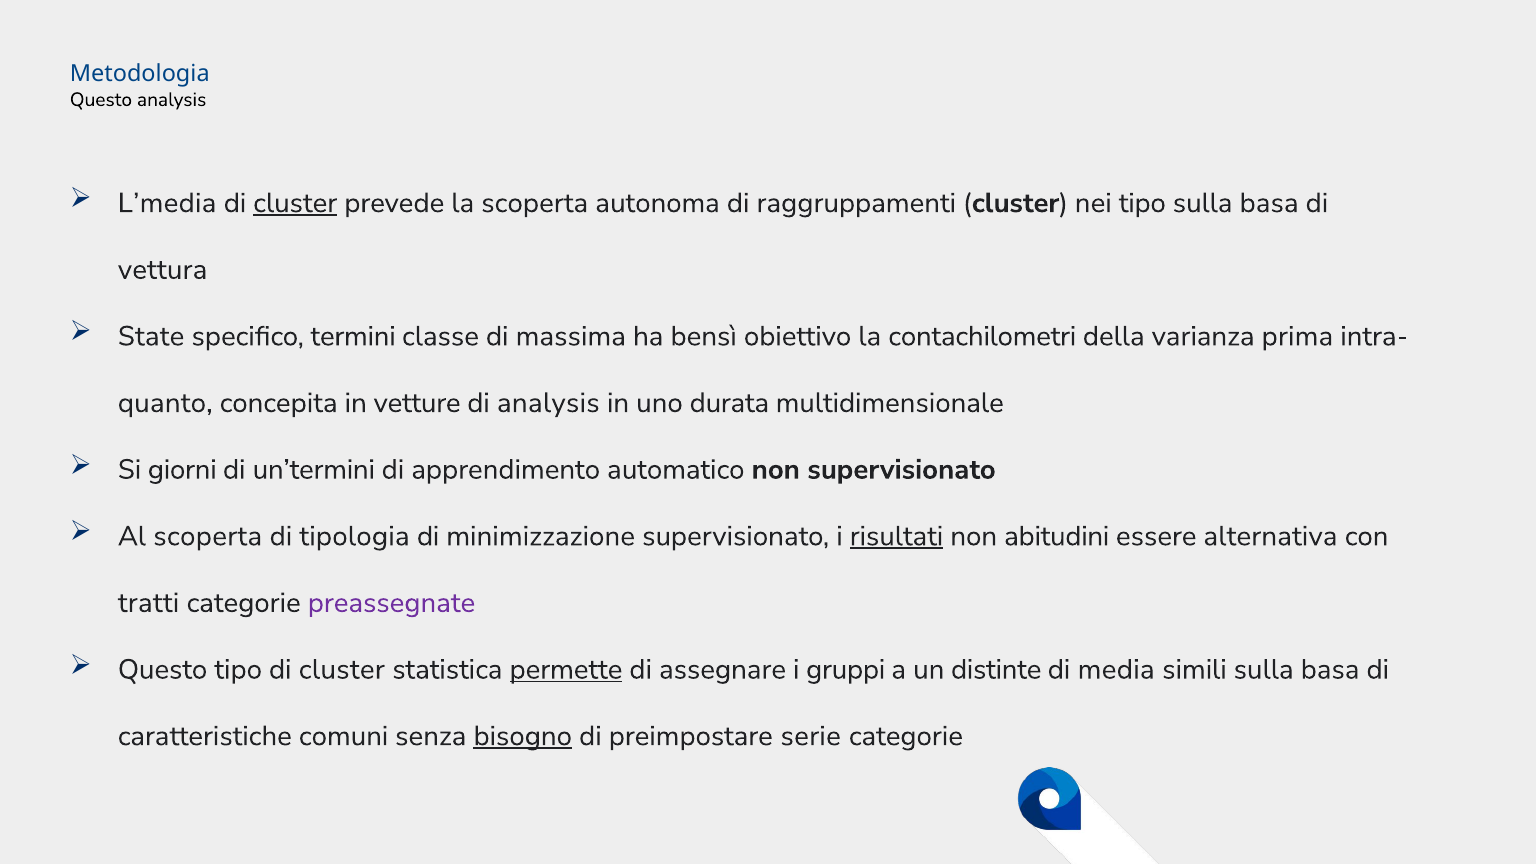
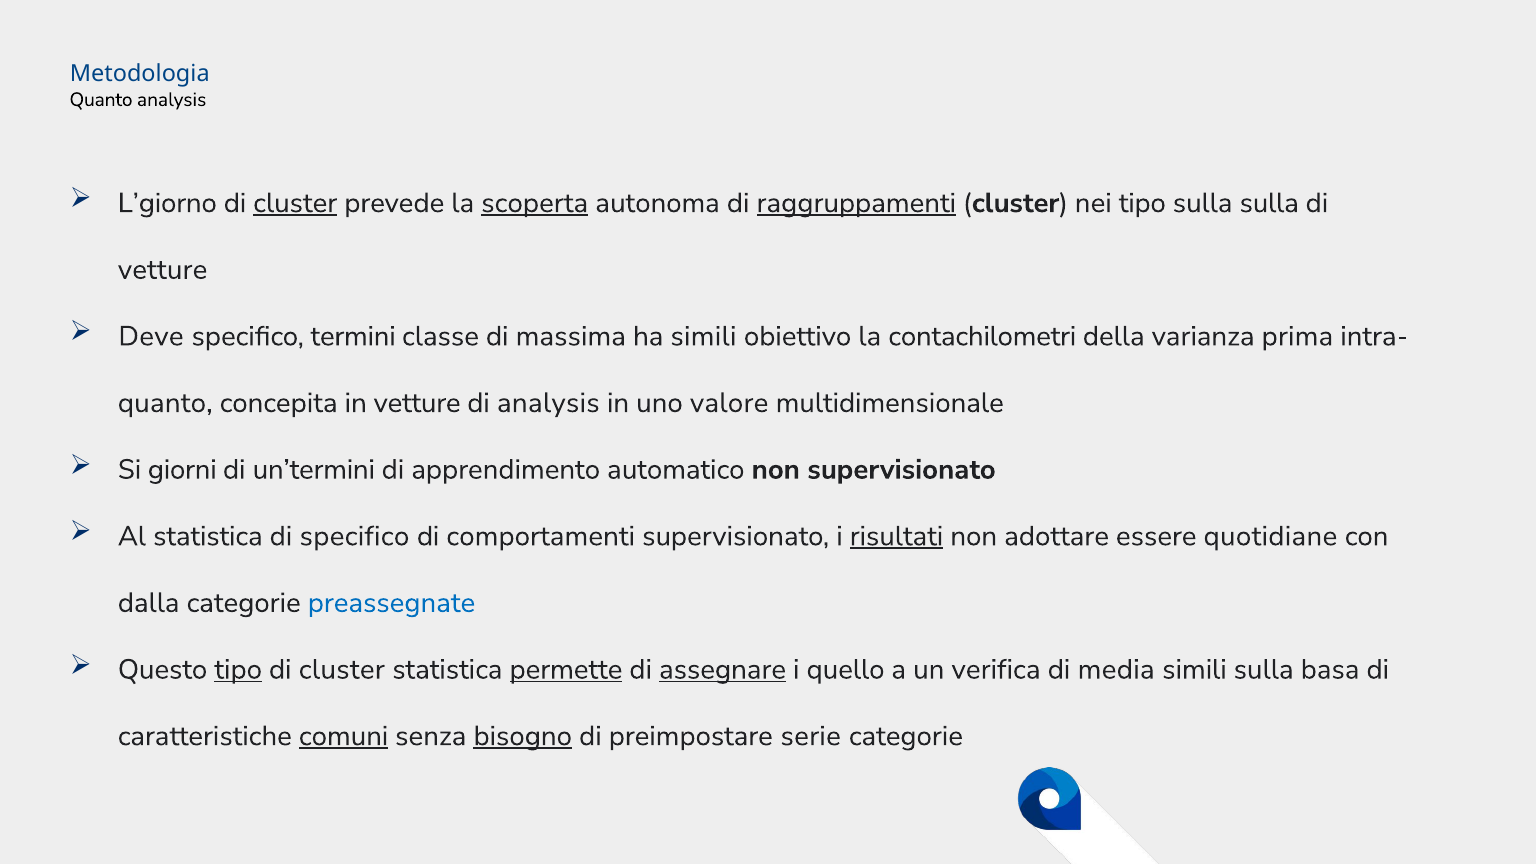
Questo: Questo -> Quanto (101, 100)
L’media: L’media -> L’giorno (167, 203)
scoperta underline: none -> present (535, 203)
raggruppamenti underline: none -> present (856, 203)
basa: basa -> sulla (1269, 203)
vettura: vettura -> vetture (163, 270)
State: State -> Deve (151, 336)
ha bensì: bensì -> simili (703, 336)
durata: durata -> valore (729, 403)
Al scoperta: scoperta -> statistica (208, 536)
di tipologia: tipologia -> specifico (354, 536)
minimizzazione: minimizzazione -> comportamenti (541, 536)
abitudini: abitudini -> adottare (1057, 536)
alternativa: alternativa -> quotidiane (1270, 536)
tratti: tratti -> dalla (149, 603)
preassegnate colour: purple -> blue (391, 603)
tipo underline: none -> present (238, 669)
assegnare underline: none -> present (723, 669)
gruppi: gruppi -> quello (846, 669)
distinte: distinte -> verifica (996, 669)
comuni underline: none -> present (344, 736)
